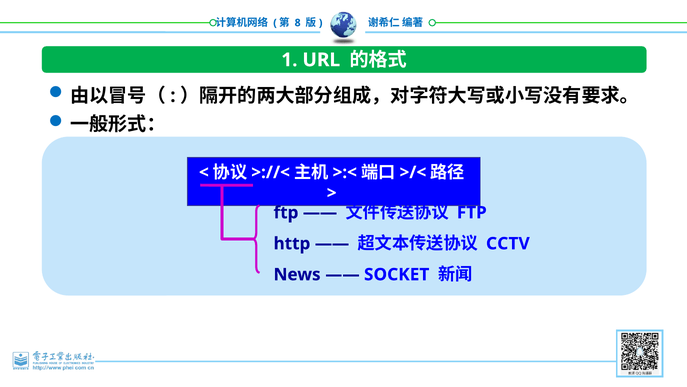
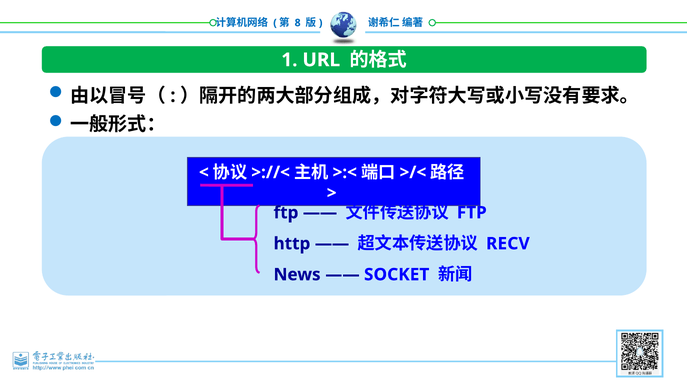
CCTV: CCTV -> RECV (508, 243)
